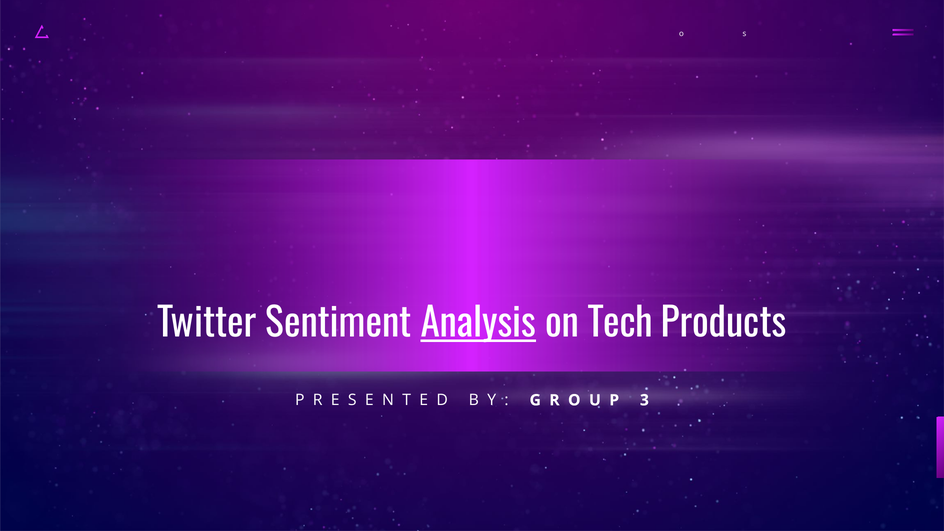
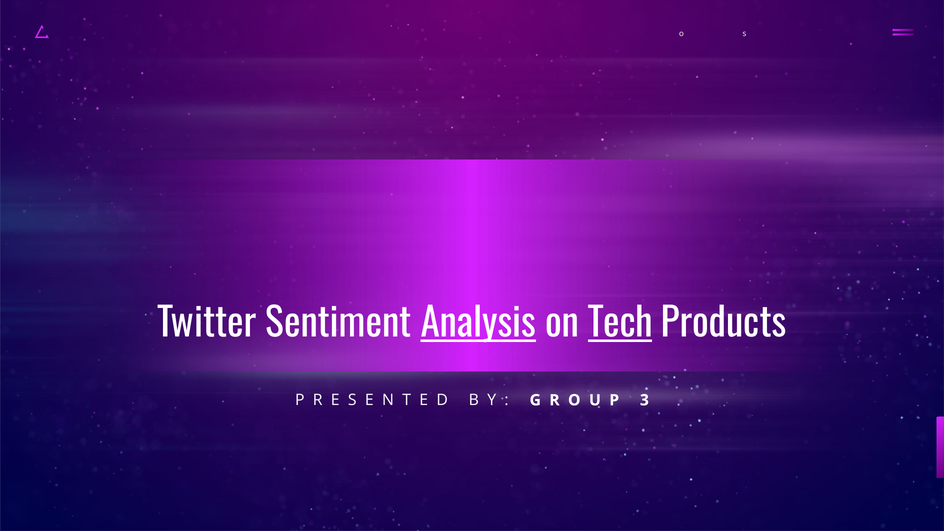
Tech underline: none -> present (620, 324)
